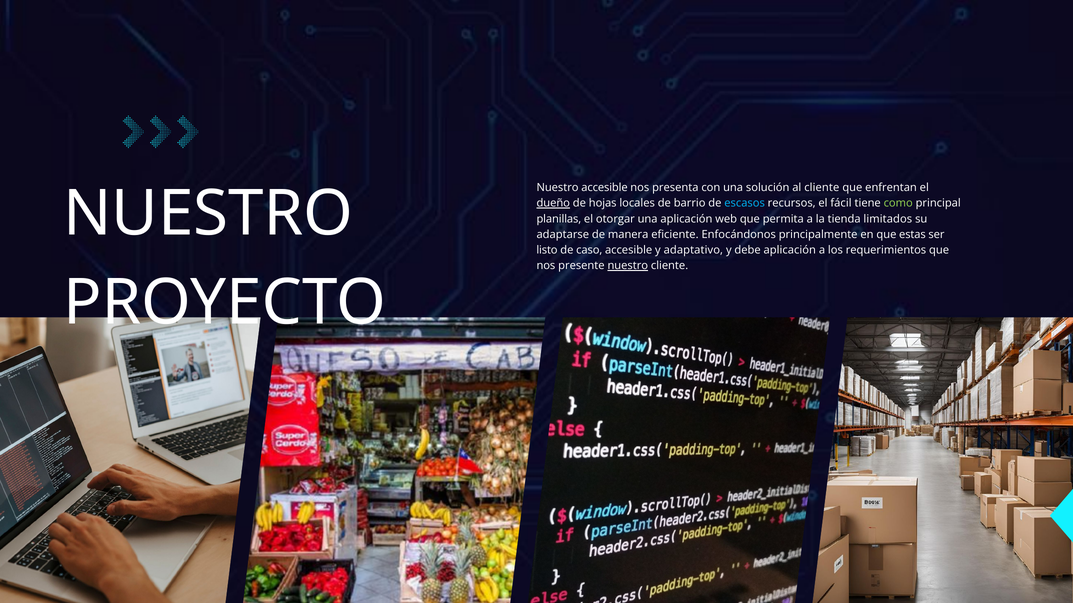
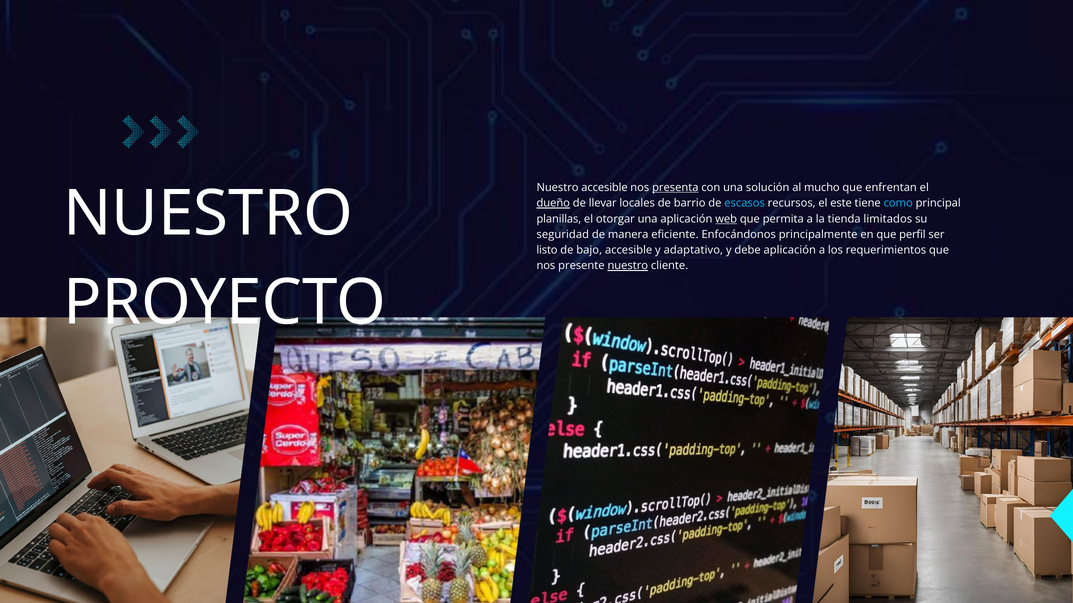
presenta underline: none -> present (675, 188)
al cliente: cliente -> mucho (822, 188)
hojas: hojas -> llevar (603, 203)
fácil: fácil -> este (841, 203)
como colour: light green -> light blue (898, 203)
web underline: none -> present (726, 219)
adaptarse: adaptarse -> seguridad (563, 235)
estas: estas -> perfil (912, 235)
caso: caso -> bajo (589, 250)
